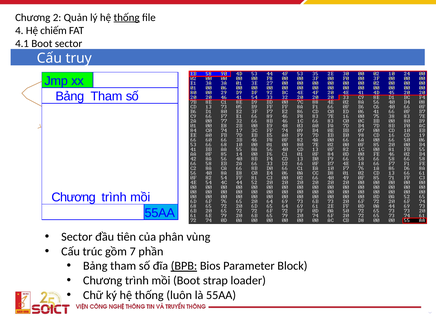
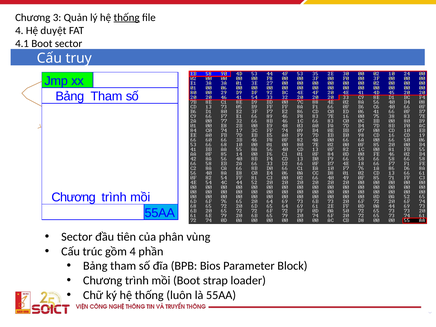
2: 2 -> 3 (57, 17)
chiếm: chiếm -> duyệt (53, 31)
gồm 7: 7 -> 4 (133, 251)
BPB underline: present -> none (184, 266)
